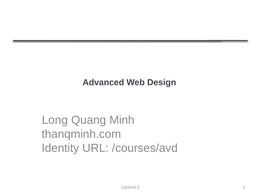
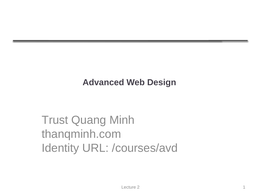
Long: Long -> Trust (55, 120)
